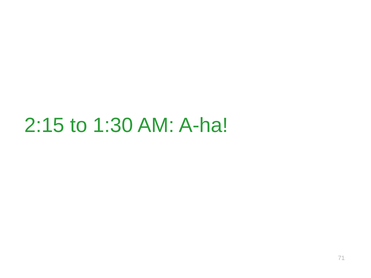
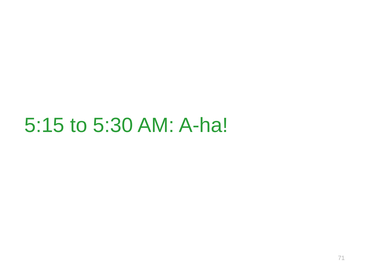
2:15: 2:15 -> 5:15 (44, 126)
1:30: 1:30 -> 5:30 (113, 126)
